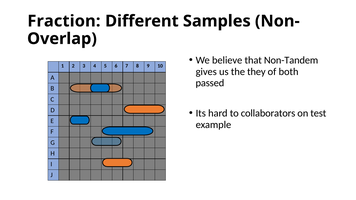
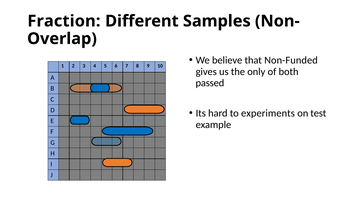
Non-Tandem: Non-Tandem -> Non-Funded (291, 60)
they: they -> only (256, 72)
collaborators: collaborators -> experiments (268, 113)
